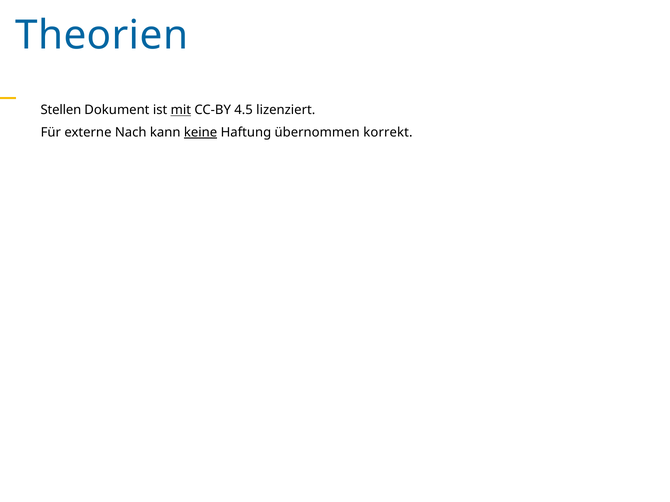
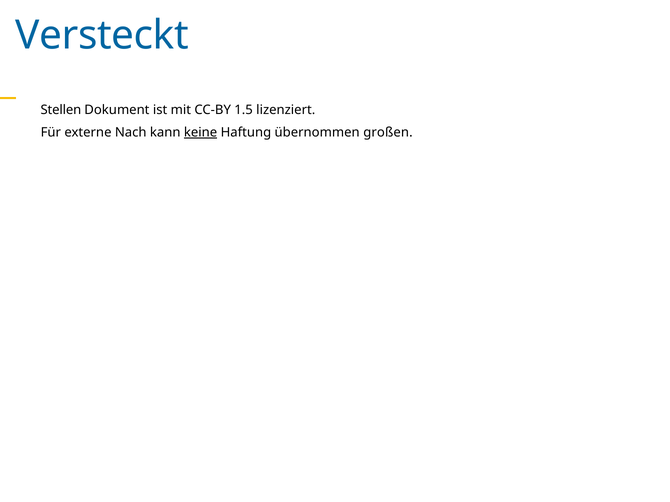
Theorien: Theorien -> Versteckt (102, 35)
mit underline: present -> none (181, 110)
4.5: 4.5 -> 1.5 (244, 110)
korrekt: korrekt -> großen (388, 132)
